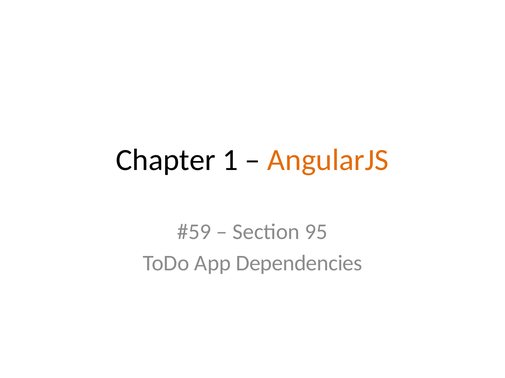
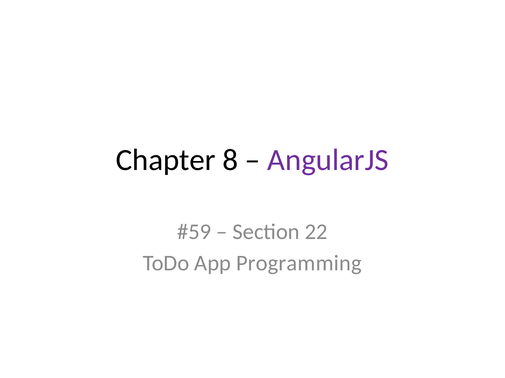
1: 1 -> 8 (230, 160)
AngularJS colour: orange -> purple (328, 160)
95: 95 -> 22 (316, 232)
Dependencies: Dependencies -> Programming (299, 264)
